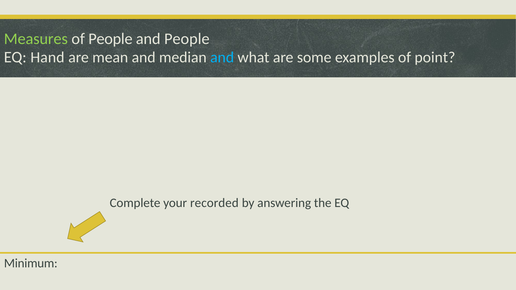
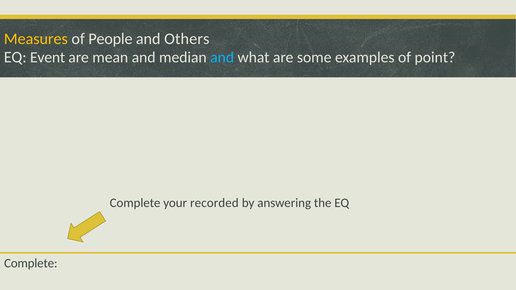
Measures colour: light green -> yellow (36, 39)
and People: People -> Others (187, 39)
Hand: Hand -> Event (48, 57)
Minimum: Minimum -> Complete (31, 264)
